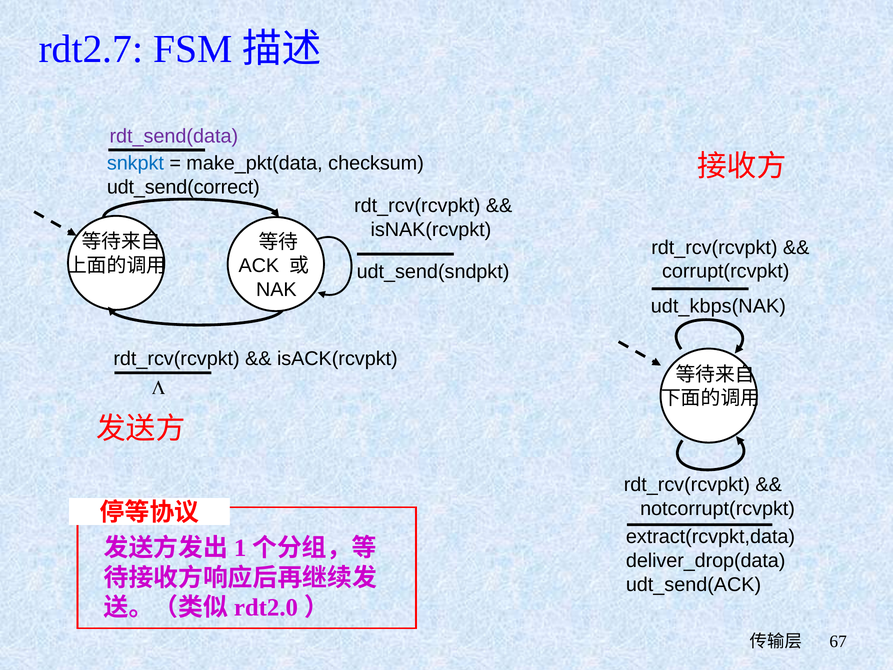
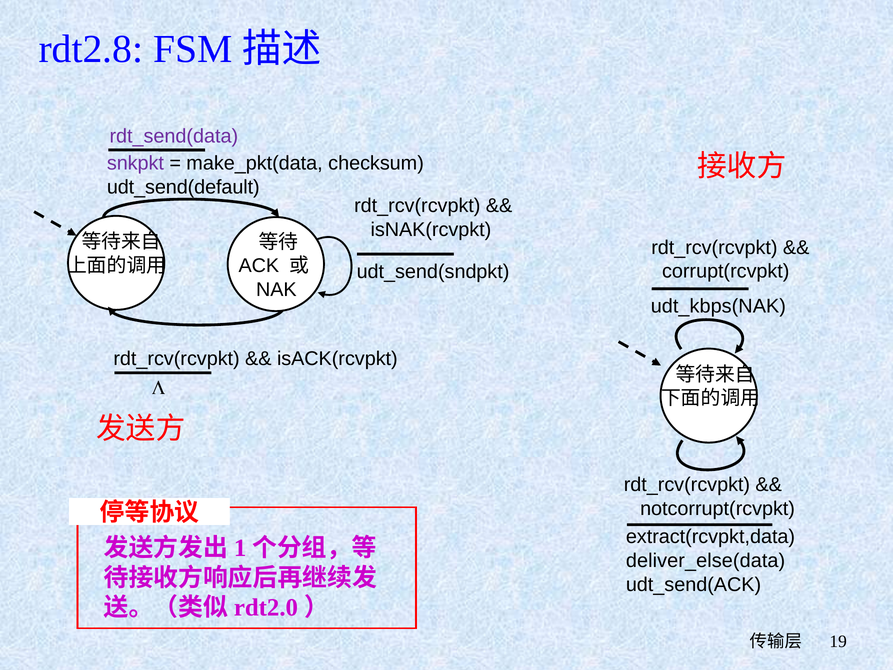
rdt2.7: rdt2.7 -> rdt2.8 (91, 49)
snkpkt colour: blue -> purple (135, 163)
udt_send(correct: udt_send(correct -> udt_send(default (183, 187)
deliver_drop(data: deliver_drop(data -> deliver_else(data (706, 561)
67: 67 -> 19 (838, 641)
